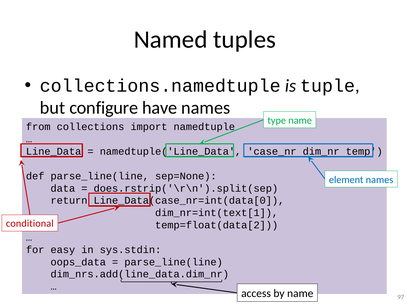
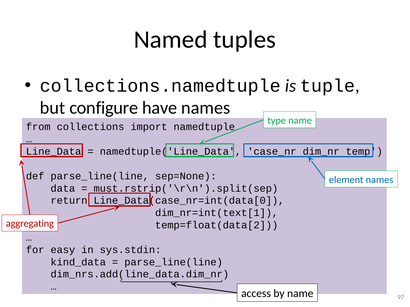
does.rstrip('\r\n').split(sep: does.rstrip('\r\n').split(sep -> must.rstrip('\r\n').split(sep (186, 189)
conditional: conditional -> aggregating (30, 224)
oops_data: oops_data -> kind_data (78, 262)
